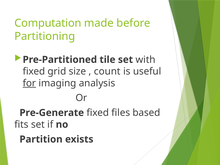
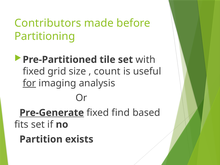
Computation: Computation -> Contributors (48, 23)
Pre-Generate underline: none -> present (52, 113)
files: files -> find (121, 113)
